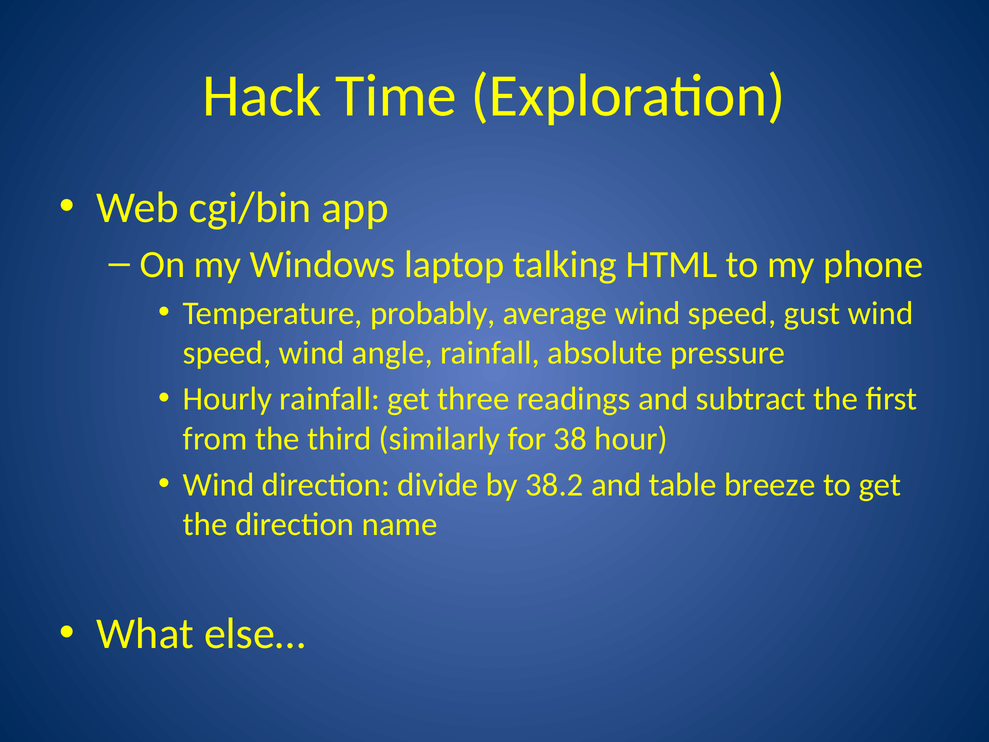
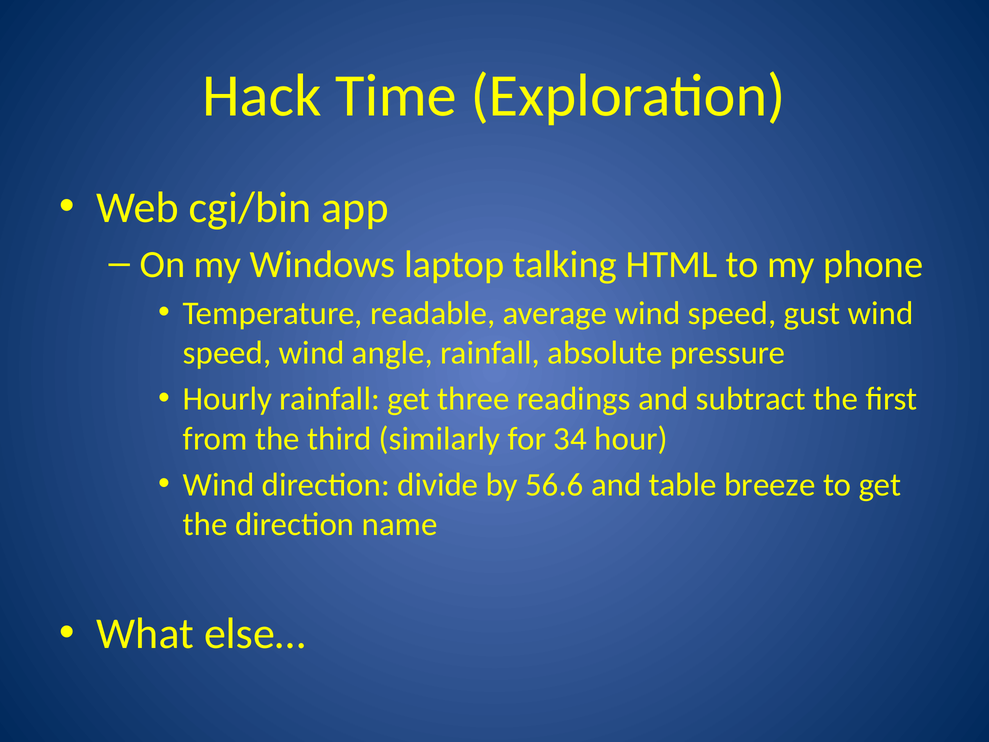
probably: probably -> readable (433, 313)
38: 38 -> 34 (570, 439)
38.2: 38.2 -> 56.6 (554, 485)
